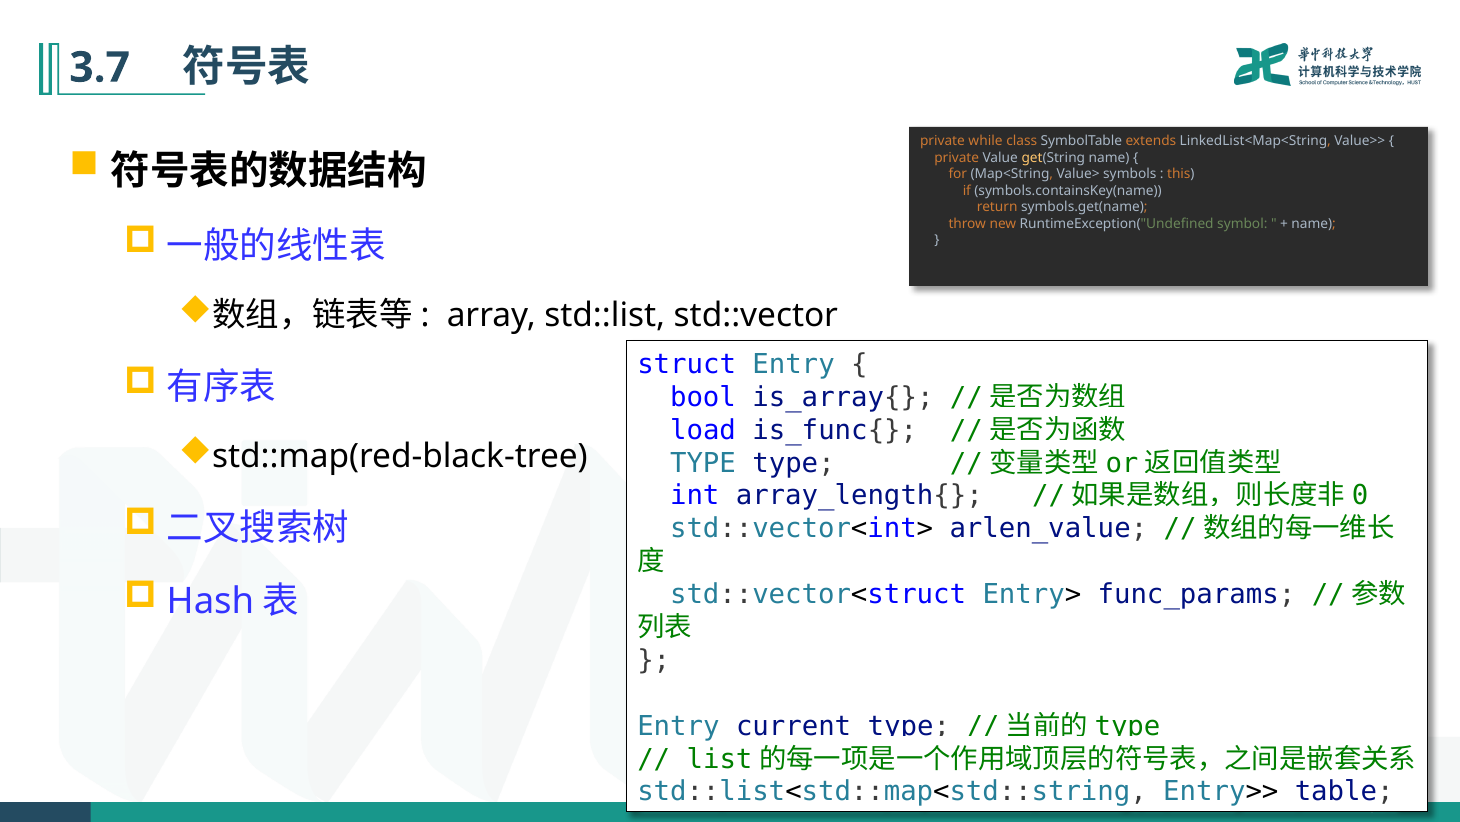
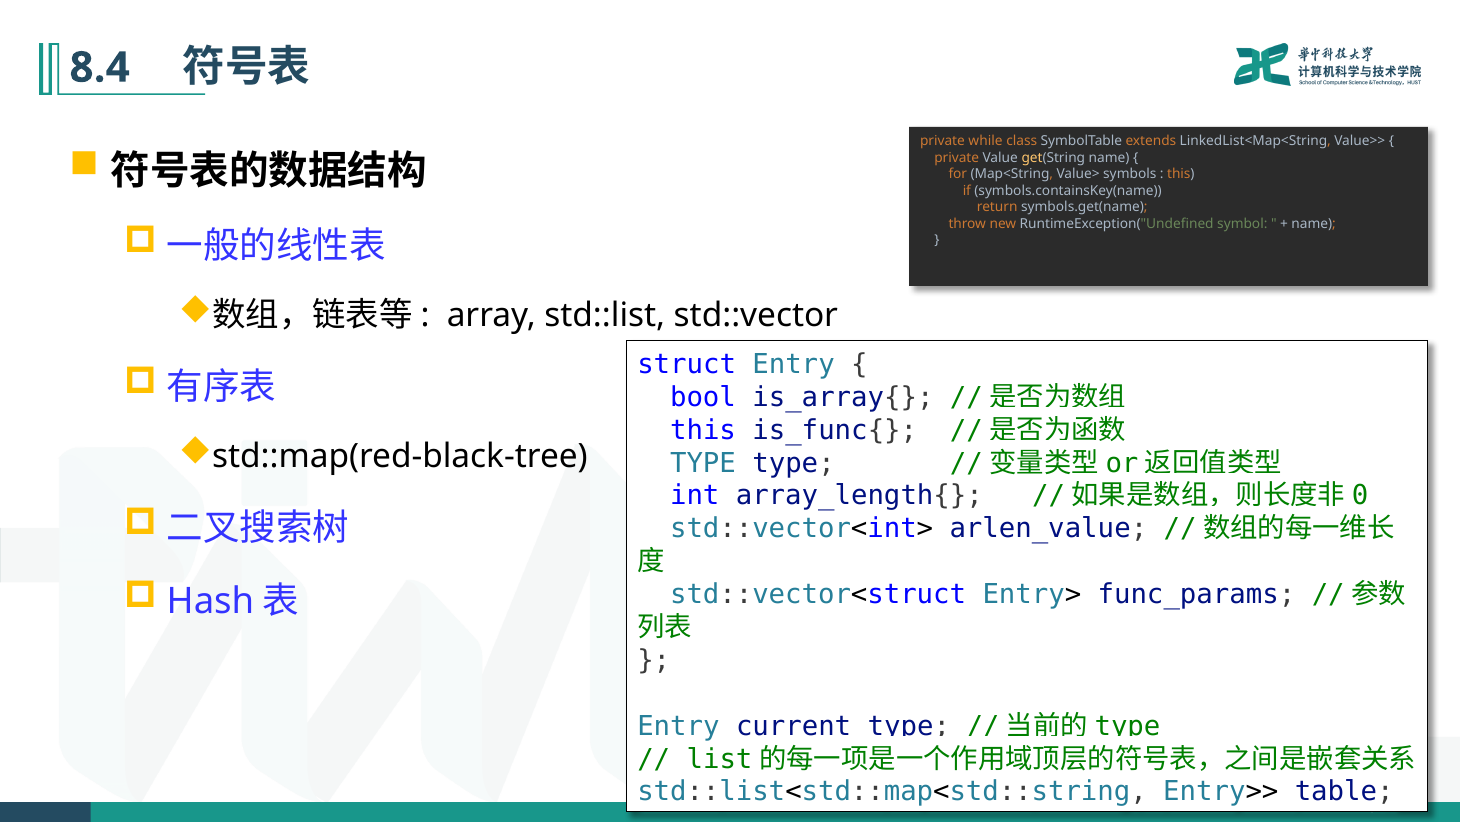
3.7: 3.7 -> 8.4 (100, 68)
load: load -> this (703, 430)
